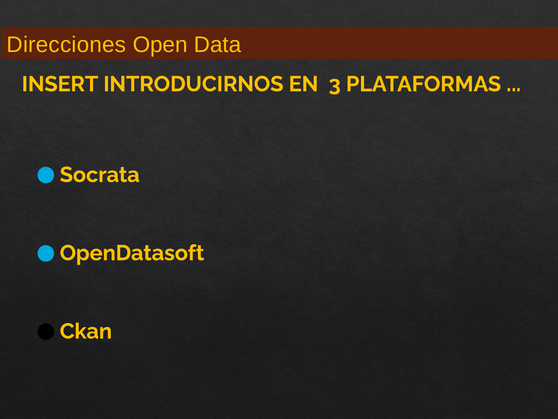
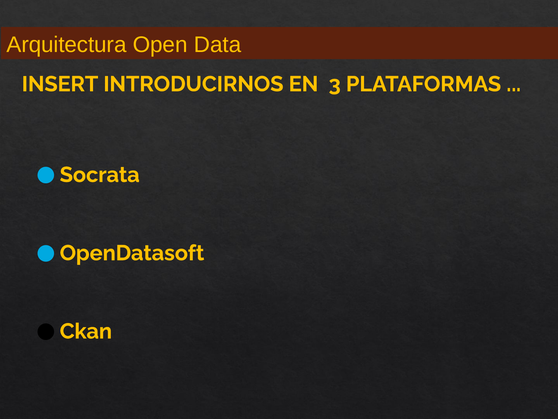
Direcciones: Direcciones -> Arquitectura (67, 45)
